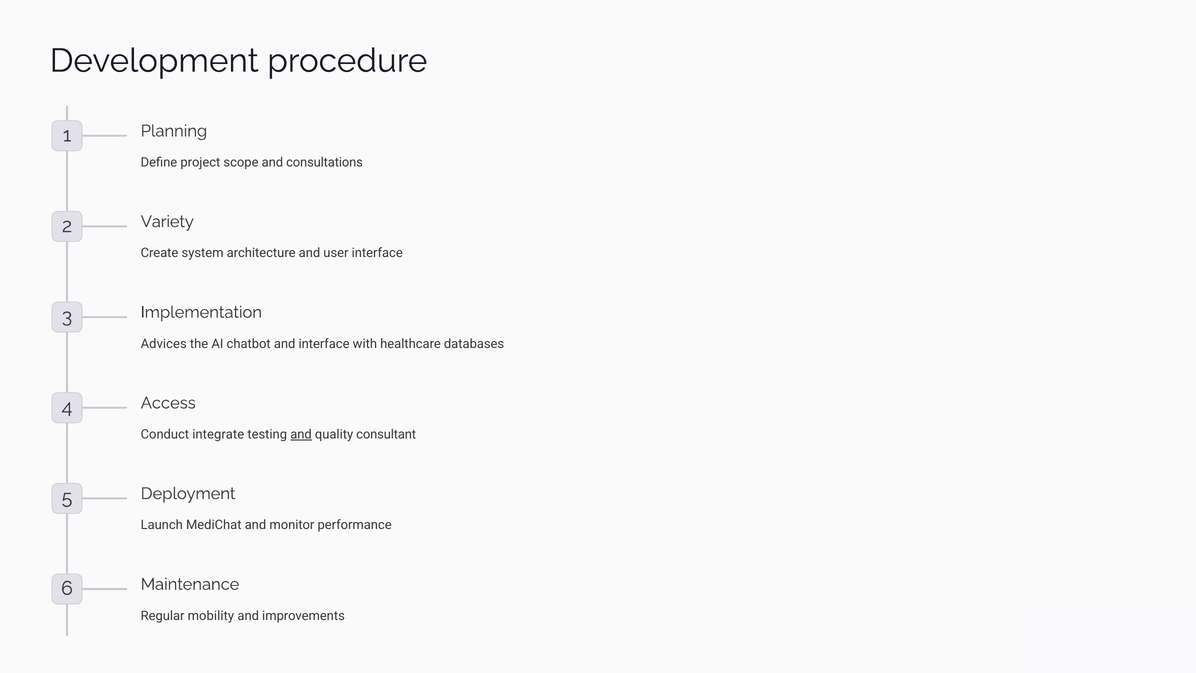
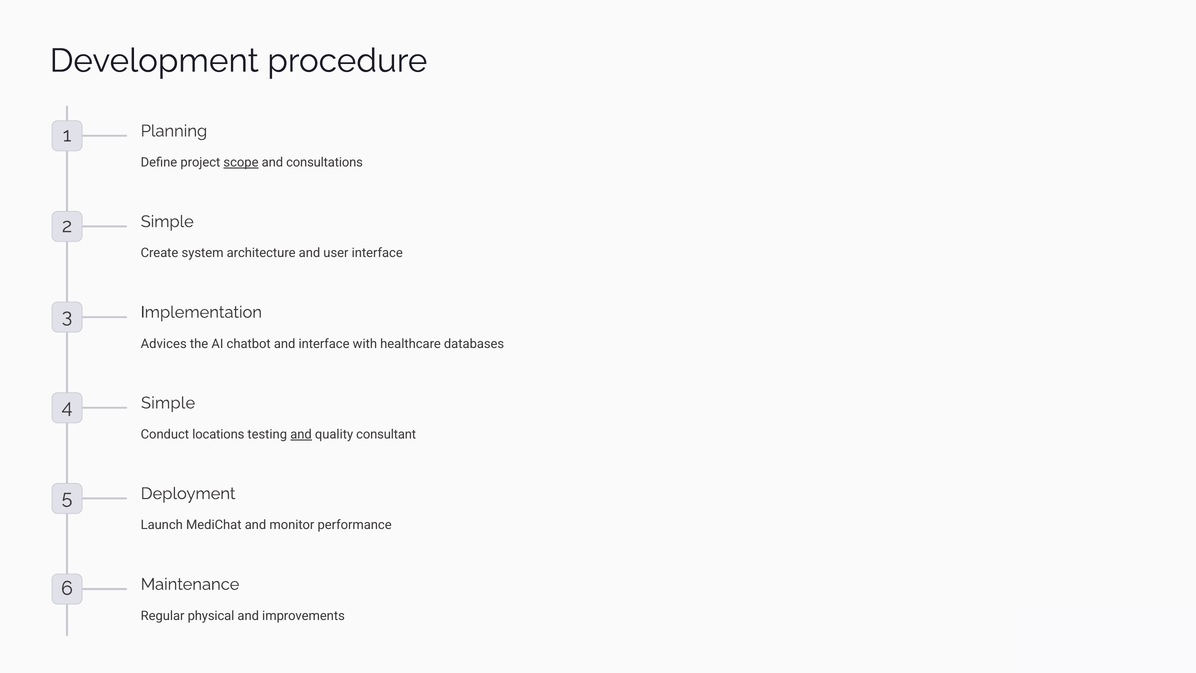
scope underline: none -> present (241, 162)
2 Variety: Variety -> Simple (167, 222)
4 Access: Access -> Simple (168, 403)
integrate: integrate -> locations (218, 434)
mobility: mobility -> physical (211, 616)
